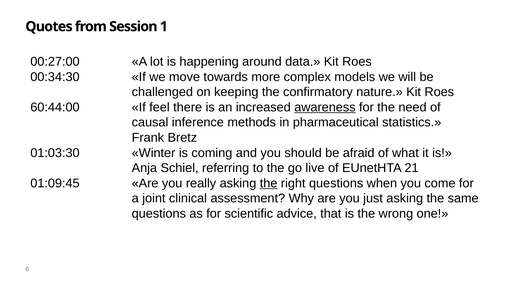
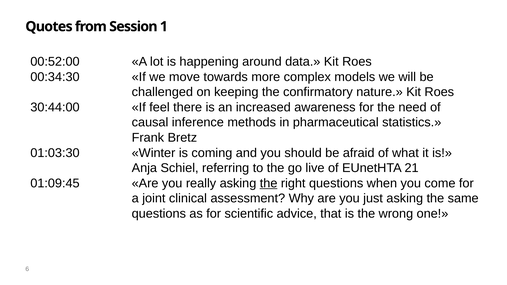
00:27:00: 00:27:00 -> 00:52:00 (55, 62)
60:44:00: 60:44:00 -> 30:44:00 (55, 107)
awareness underline: present -> none (325, 107)
